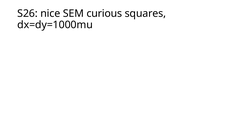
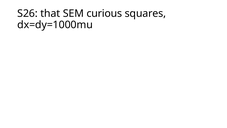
nice: nice -> that (50, 13)
